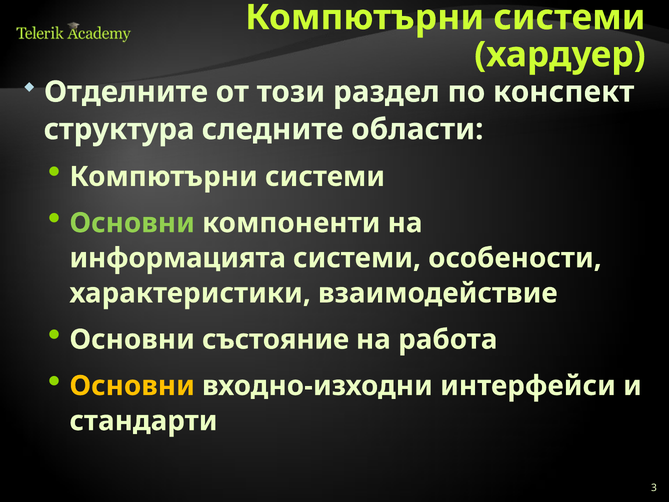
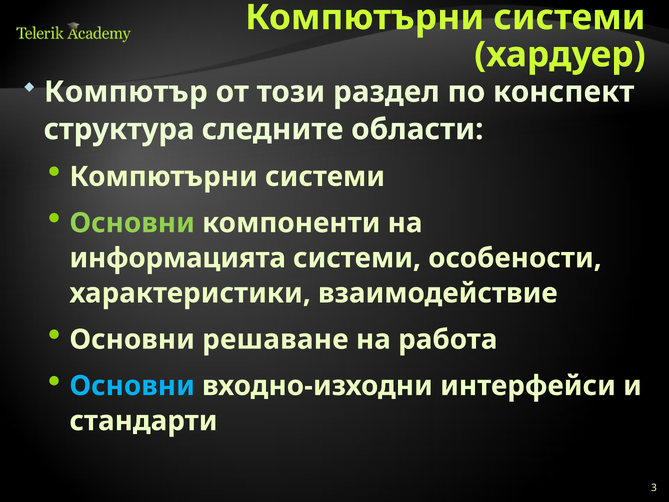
Отделните: Отделните -> Компютър (126, 92)
състояние: състояние -> решаване (275, 339)
Основни colour: yellow -> light blue (132, 386)
